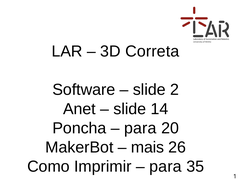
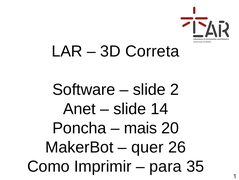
para: para -> mais (140, 128)
mais: mais -> quer (147, 147)
